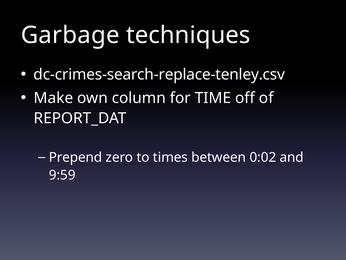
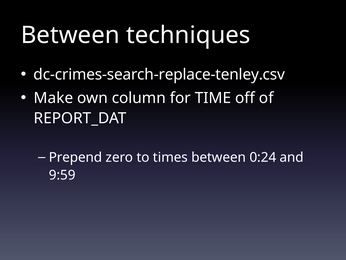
Garbage: Garbage -> Between (70, 35)
0:02: 0:02 -> 0:24 (263, 157)
